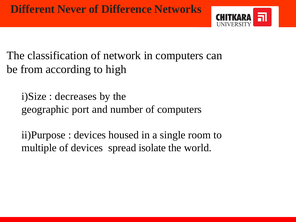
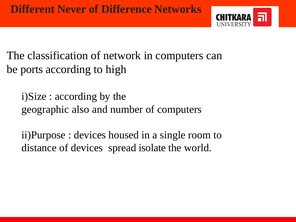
from: from -> ports (32, 69)
decreases: decreases -> according (76, 96)
port: port -> also (81, 109)
multiple: multiple -> distance (39, 148)
